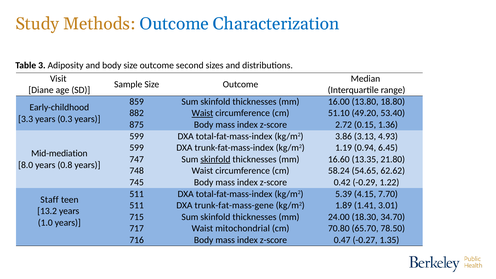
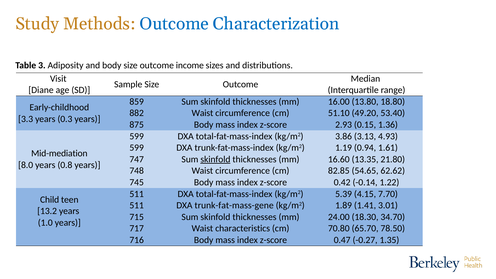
second: second -> income (190, 66)
Waist underline: present -> none (202, 113)
2.72: 2.72 -> 2.93 (344, 125)
6.45: 6.45 -> 1.61 (388, 148)
58.24: 58.24 -> 82.85 (339, 171)
-0.29: -0.29 -> -0.14 (365, 182)
Staff: Staff -> Child (50, 200)
mitochondrial: mitochondrial -> characteristics (243, 228)
